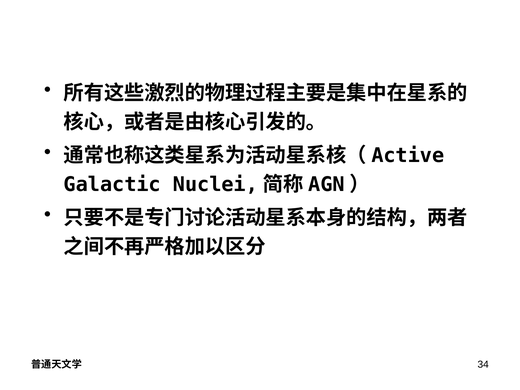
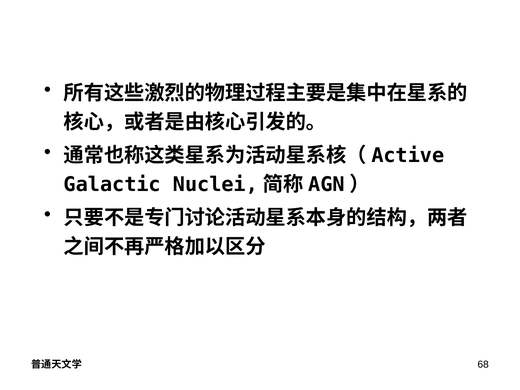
34: 34 -> 68 (483, 365)
